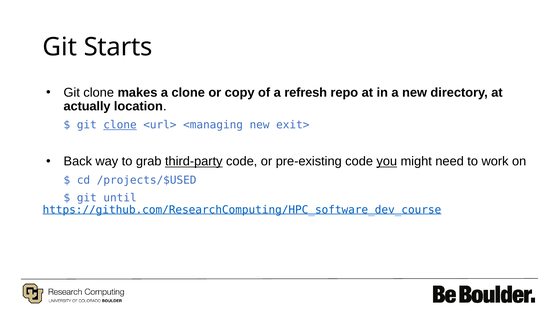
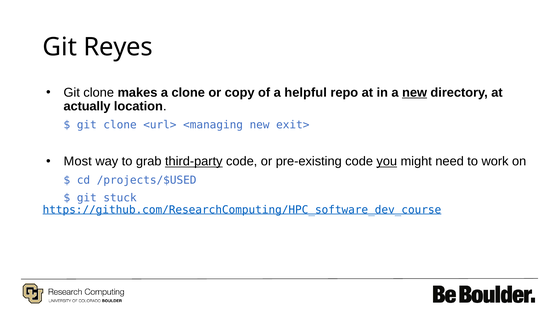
Starts: Starts -> Reyes (118, 47)
refresh: refresh -> helpful (306, 93)
new underline: none -> present (415, 93)
clone underline: present -> none (120, 125)
Back: Back -> Most (78, 162)
until: until -> stuck (120, 198)
